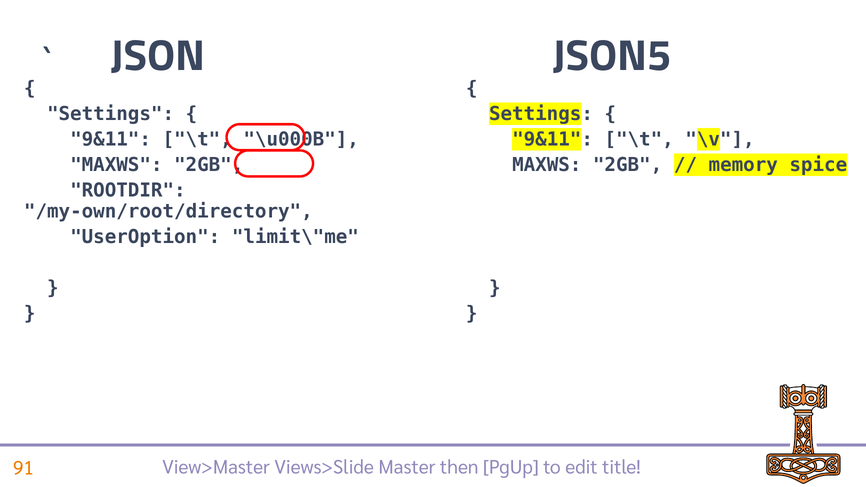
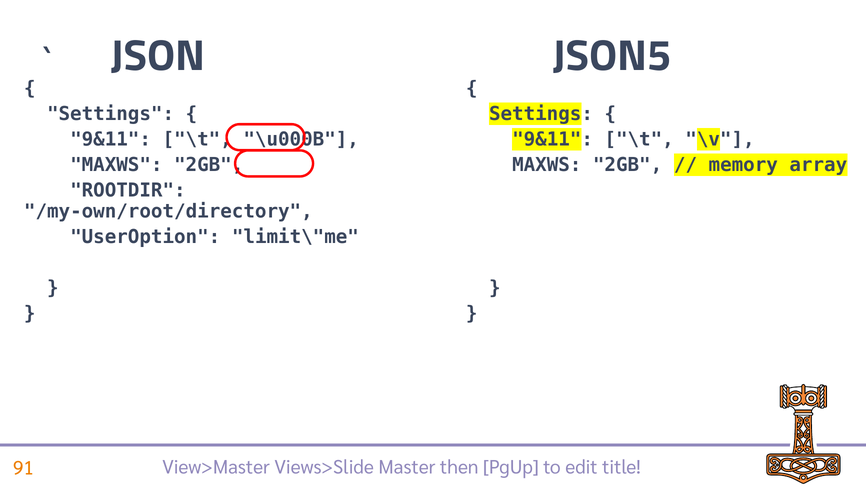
spice: spice -> array (818, 165)
